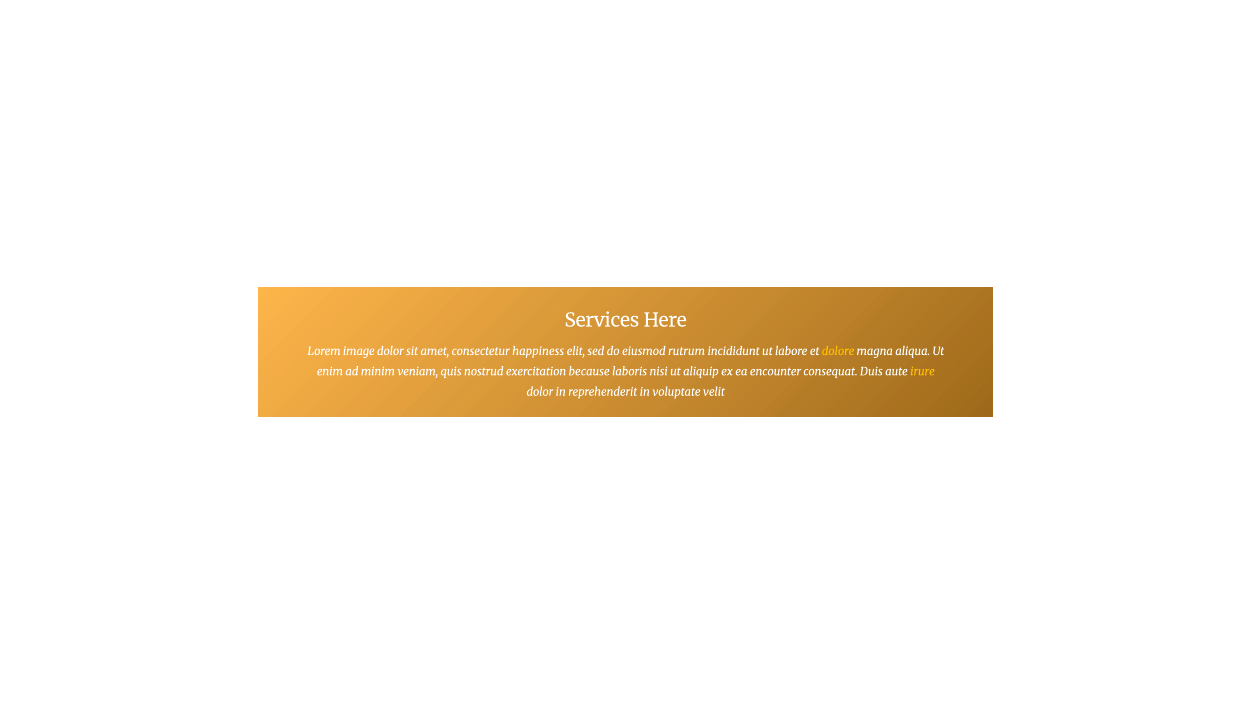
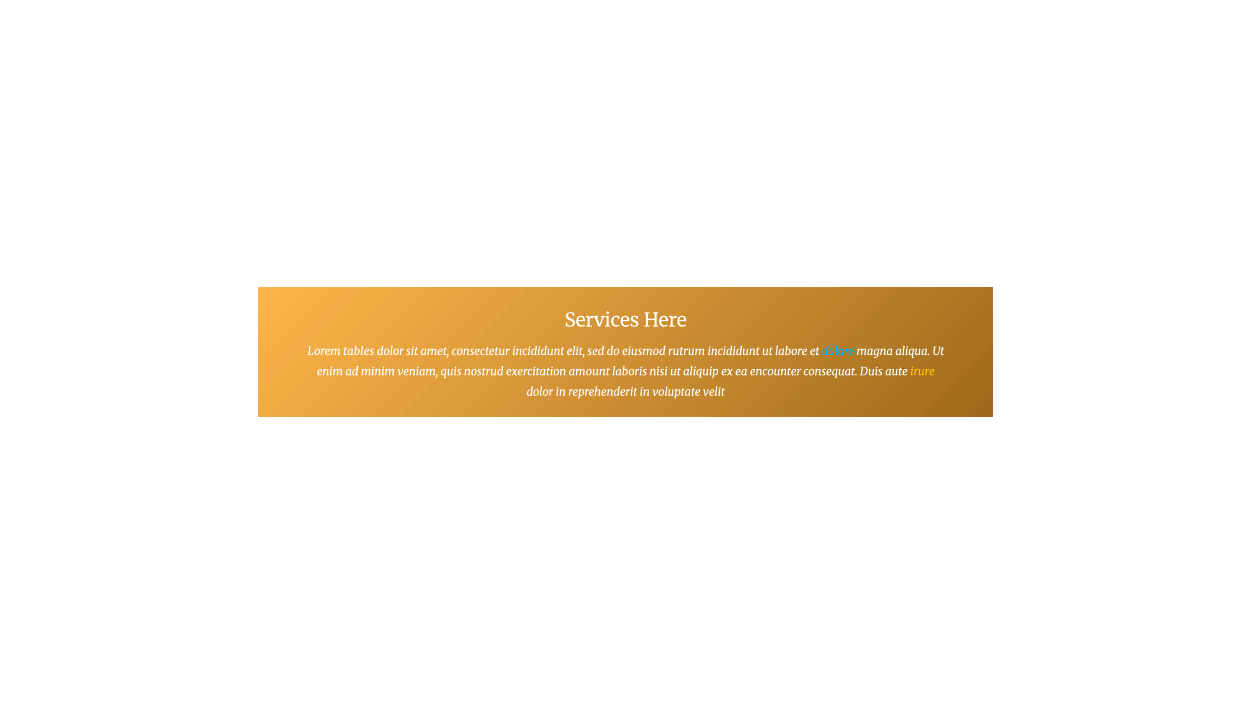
image: image -> tables (359, 351)
consectetur happiness: happiness -> incididunt (538, 351)
dolore colour: yellow -> light blue (838, 351)
because: because -> amount (589, 371)
